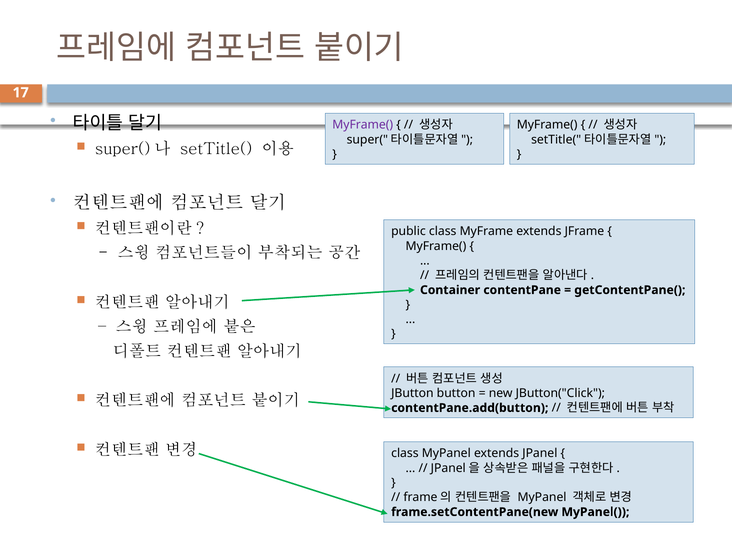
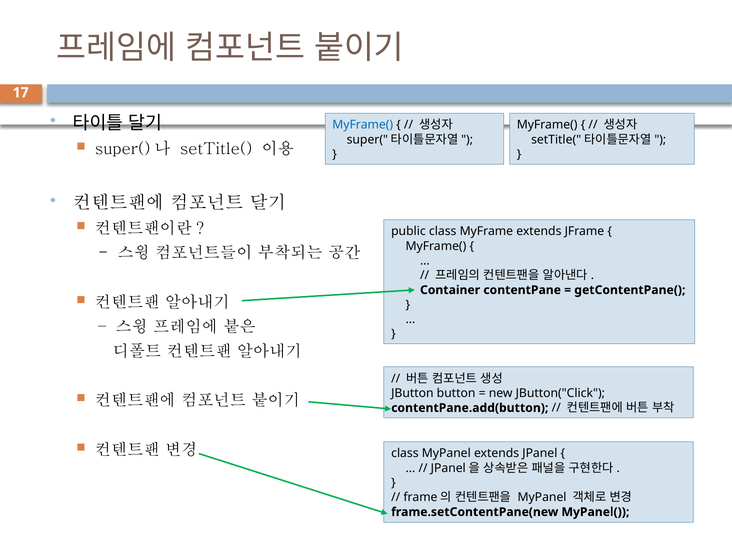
MyFrame( colour: purple -> blue (363, 125)
